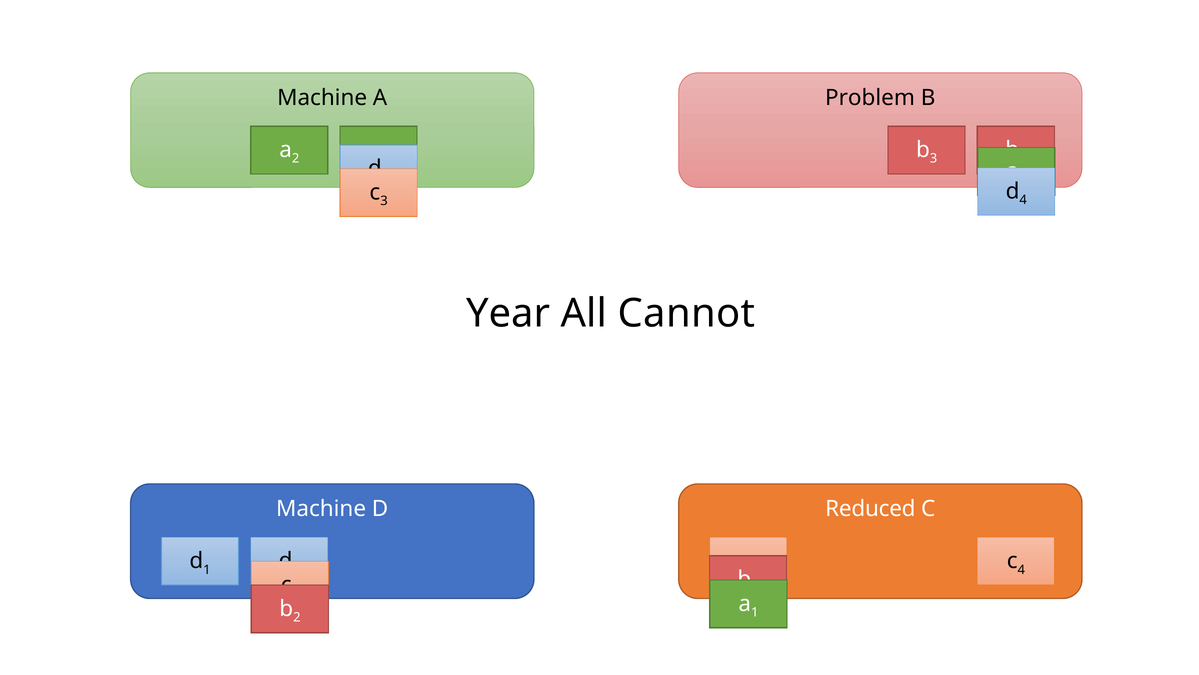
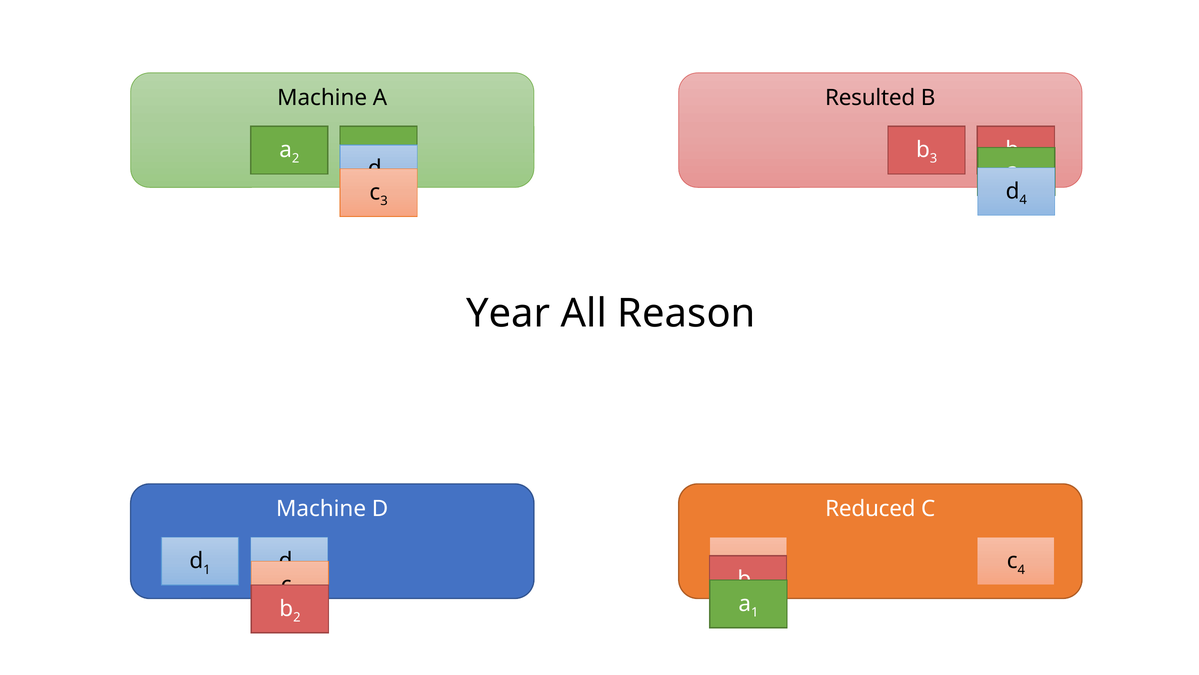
Problem: Problem -> Resulted (870, 98)
Cannot: Cannot -> Reason (687, 313)
